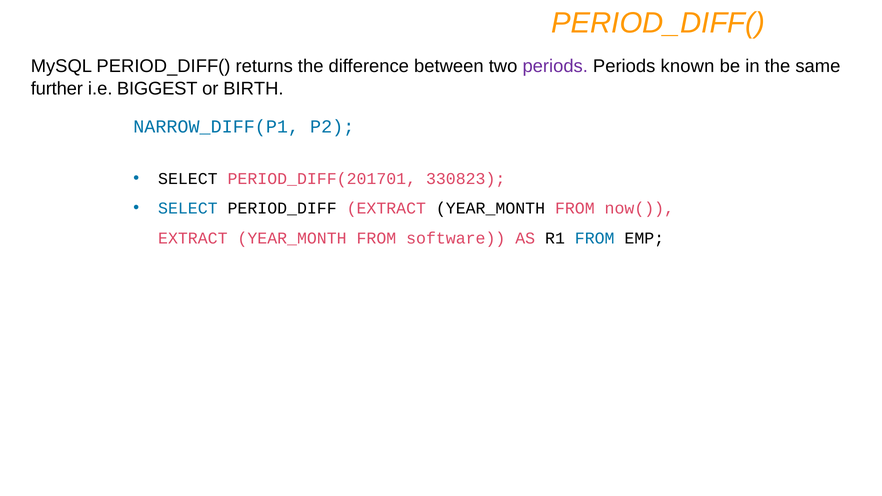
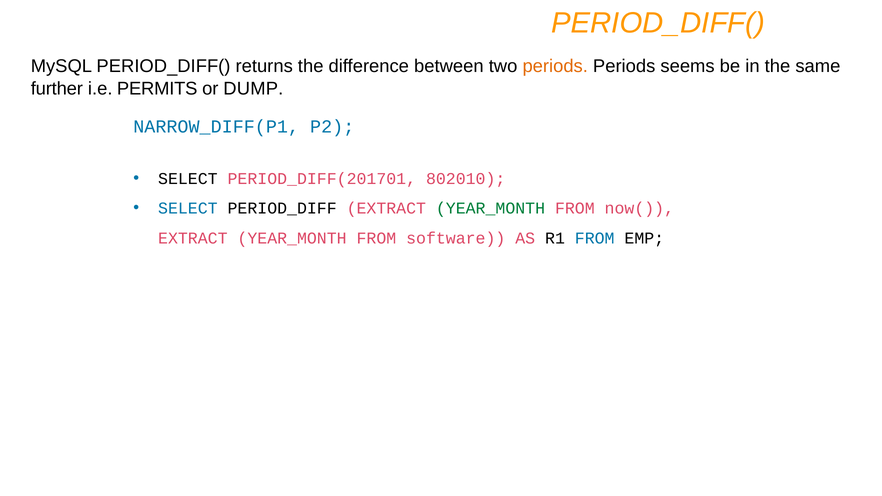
periods colour: purple -> orange (555, 66)
known: known -> seems (688, 66)
BIGGEST: BIGGEST -> PERMITS (157, 88)
BIRTH: BIRTH -> DUMP (253, 88)
330823: 330823 -> 802010 (466, 179)
YEAR_MONTH colour: black -> green (491, 208)
